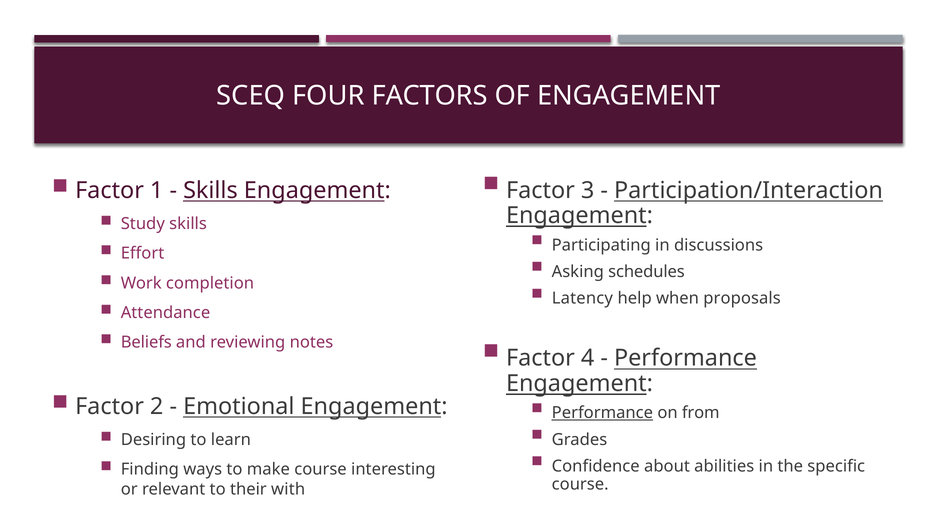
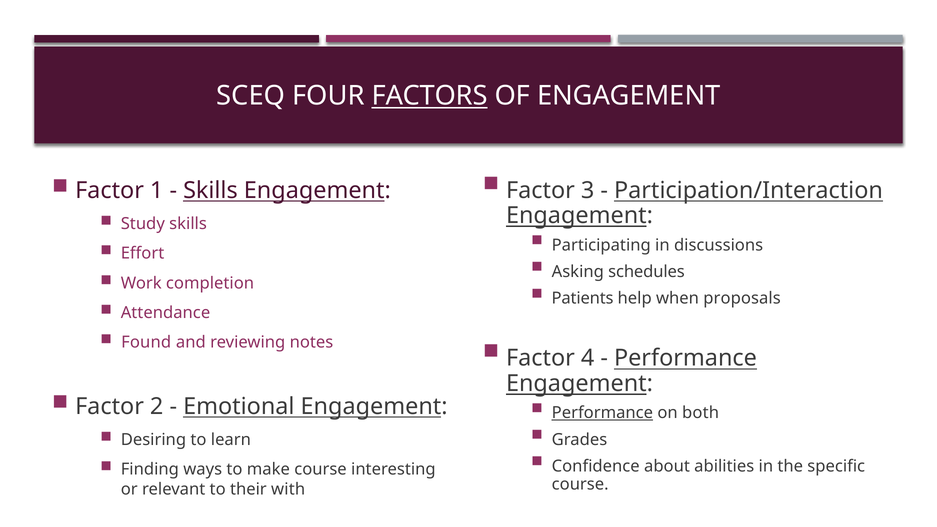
FACTORS underline: none -> present (430, 96)
Latency: Latency -> Patients (583, 298)
Beliefs: Beliefs -> Found (146, 342)
from: from -> both (701, 413)
